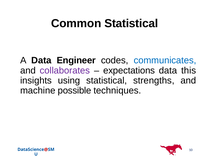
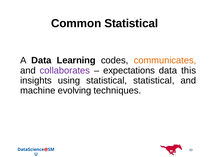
Engineer: Engineer -> Learning (76, 60)
communicates colour: blue -> orange (165, 60)
statistical strengths: strengths -> statistical (154, 80)
possible: possible -> evolving (75, 90)
